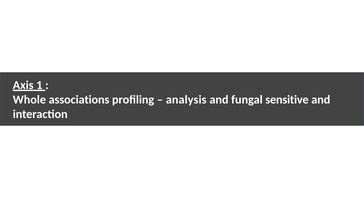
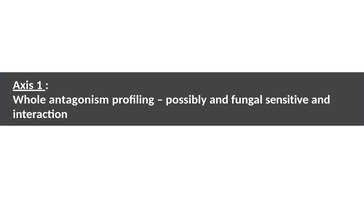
associations: associations -> antagonism (79, 100)
analysis: analysis -> possibly (186, 100)
